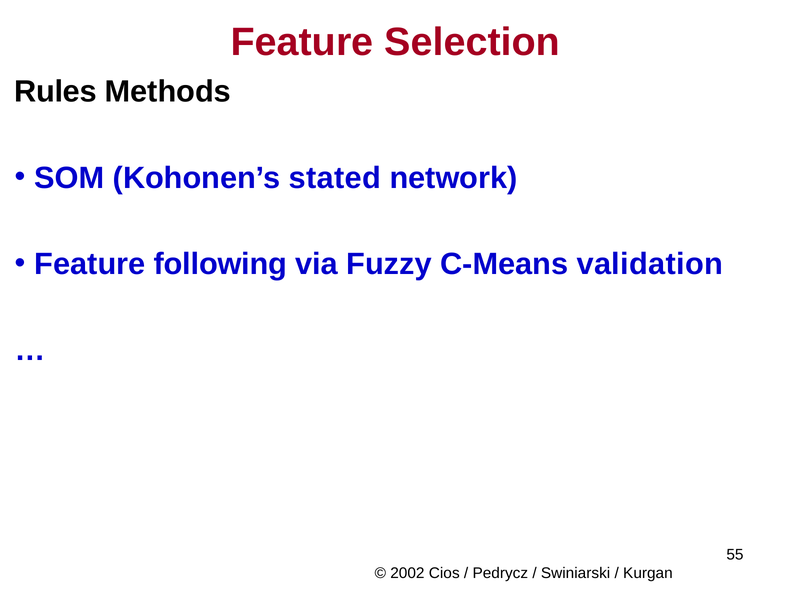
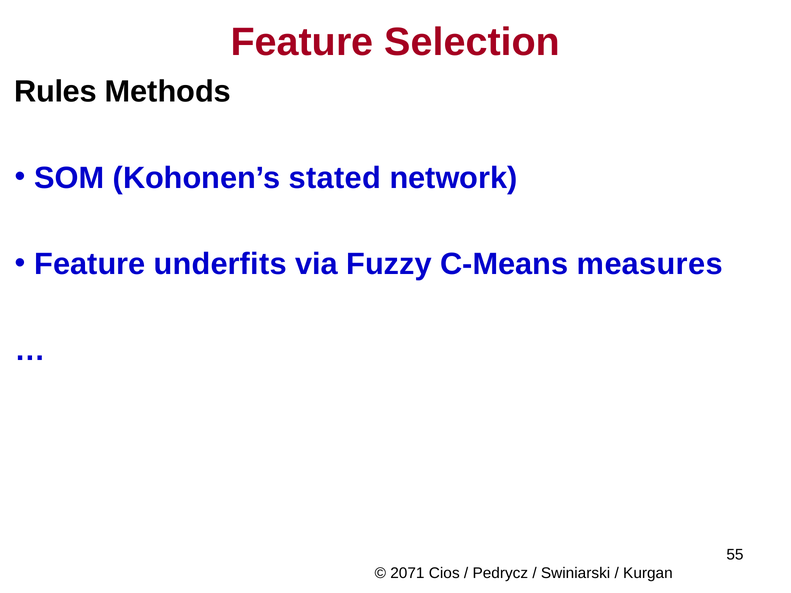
following: following -> underfits (220, 264)
validation: validation -> measures (650, 264)
2002: 2002 -> 2071 (407, 573)
